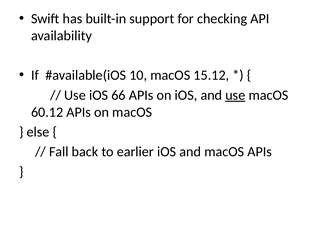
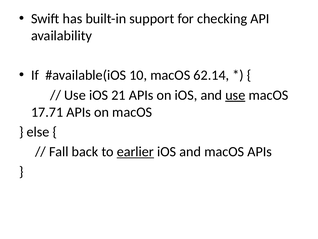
15.12: 15.12 -> 62.14 (211, 75)
66: 66 -> 21 (118, 95)
60.12: 60.12 -> 17.71 (47, 112)
earlier underline: none -> present (135, 151)
